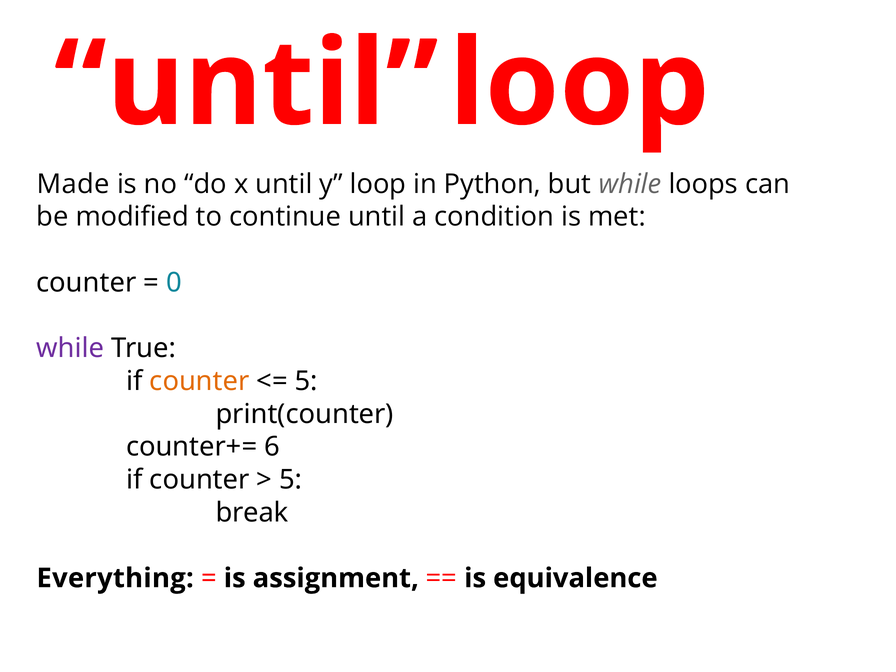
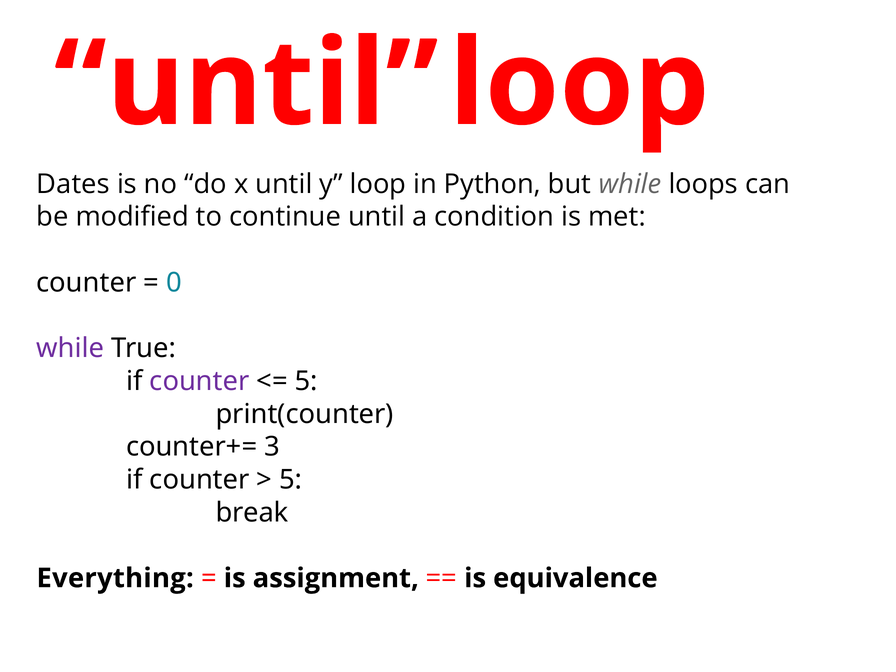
Made: Made -> Dates (73, 184)
counter colour: orange -> purple (199, 381)
6: 6 -> 3 (272, 447)
